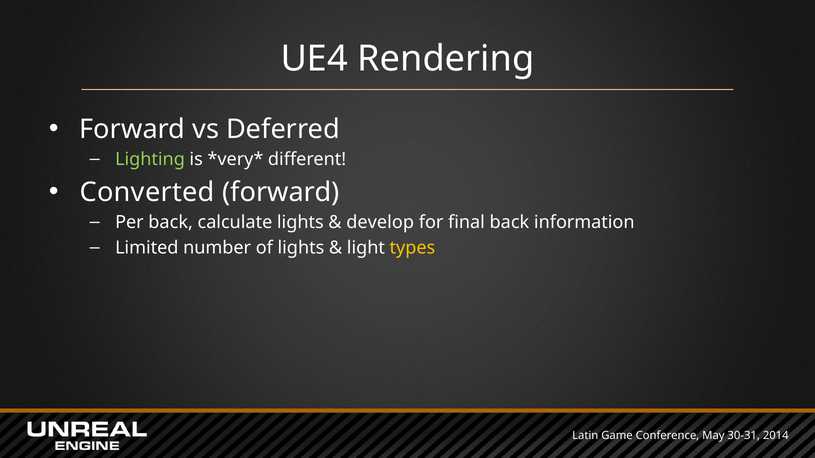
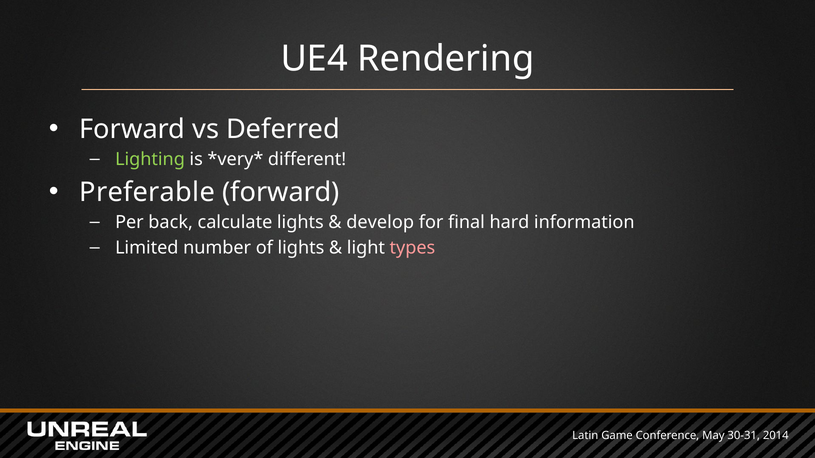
Converted: Converted -> Preferable (147, 193)
final back: back -> hard (509, 223)
types colour: yellow -> pink (412, 248)
